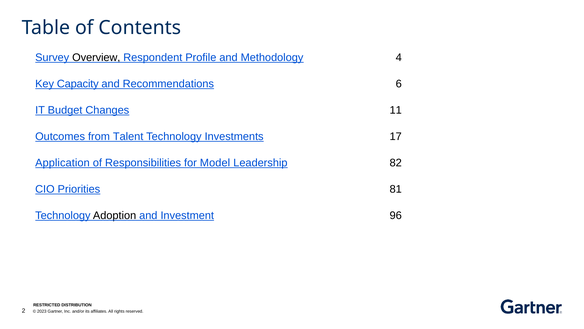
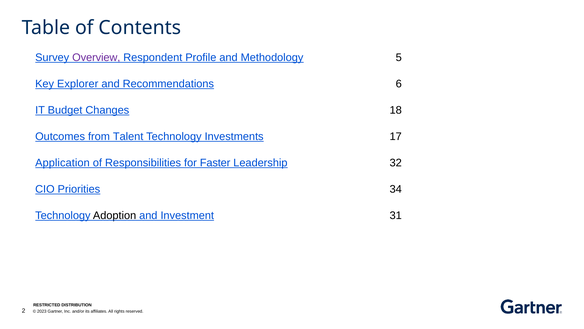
Overview colour: black -> purple (96, 57)
4: 4 -> 5 (399, 57)
Capacity: Capacity -> Explorer (78, 84)
11: 11 -> 18 (396, 110)
Model: Model -> Faster (215, 163)
82: 82 -> 32 (396, 163)
81: 81 -> 34 (396, 189)
96: 96 -> 31 (396, 215)
